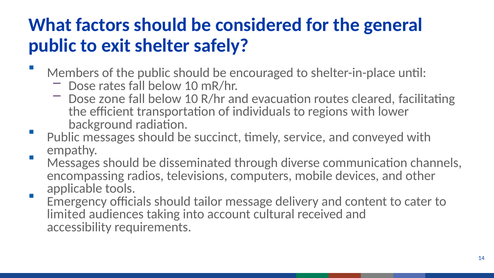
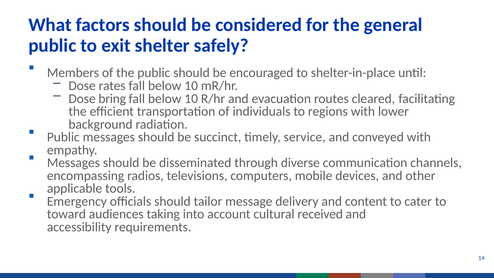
zone: zone -> bring (112, 99)
limited: limited -> toward (66, 214)
